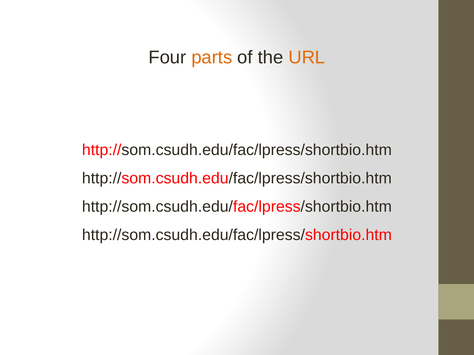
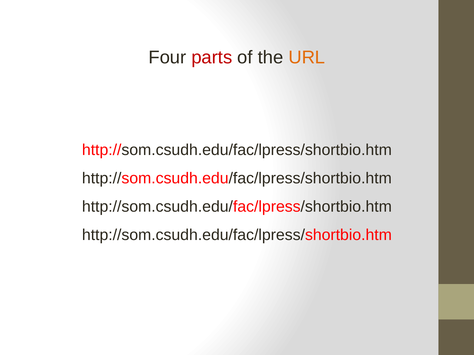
parts colour: orange -> red (212, 57)
